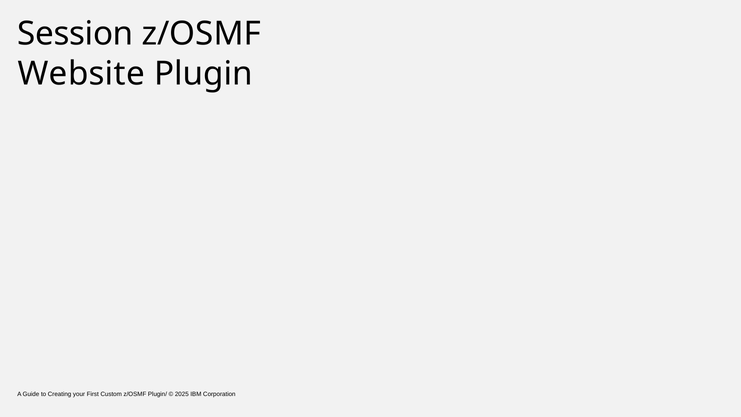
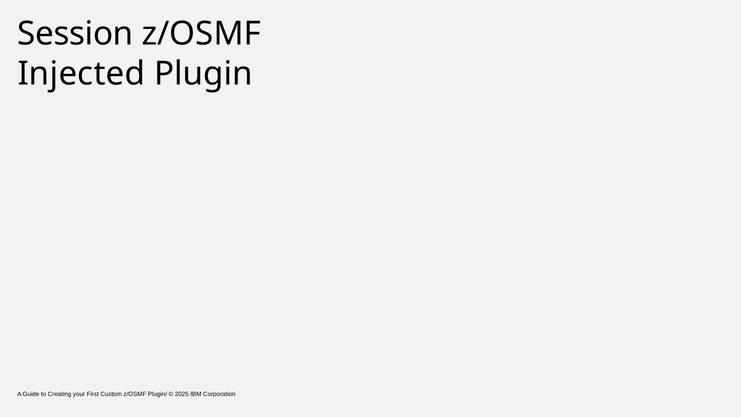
Website: Website -> Injected (81, 74)
